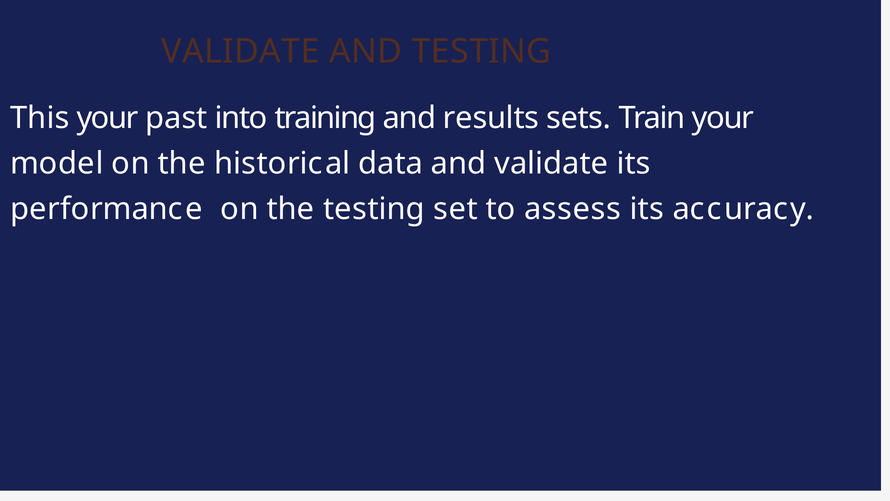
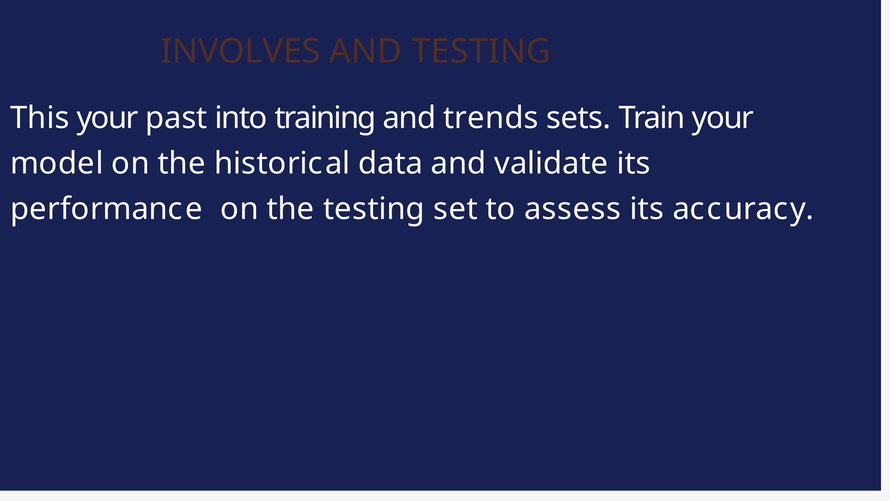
VALIDATE: VALIDATE -> INVOLVES (241, 52)
results: results -> trends (491, 118)
